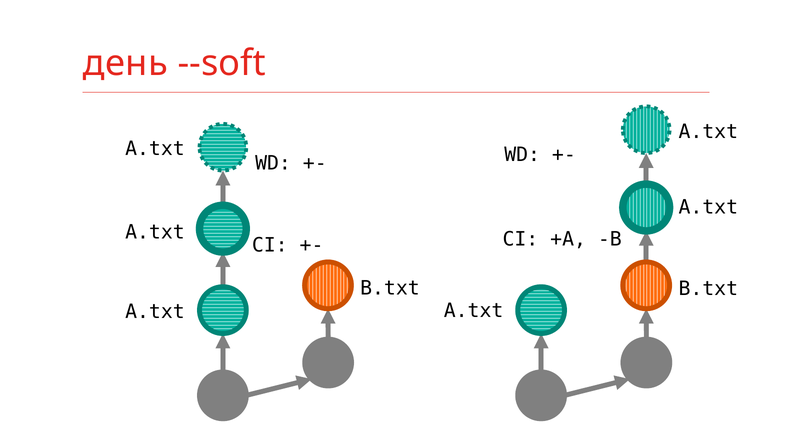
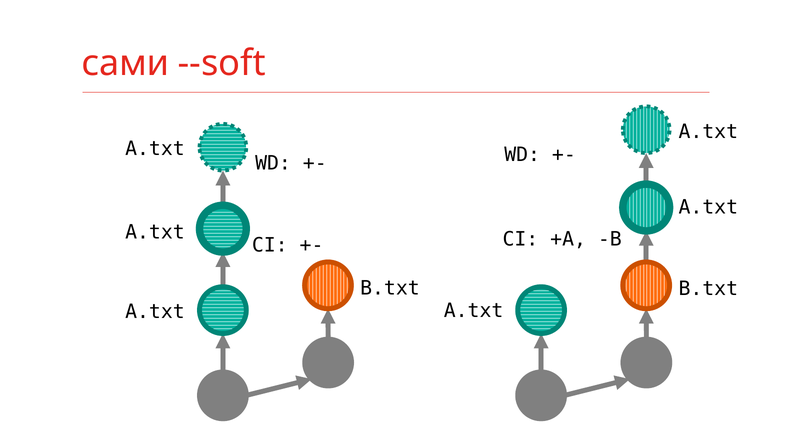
день: день -> сами (126, 63)
